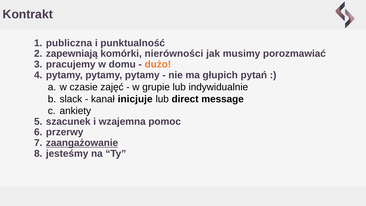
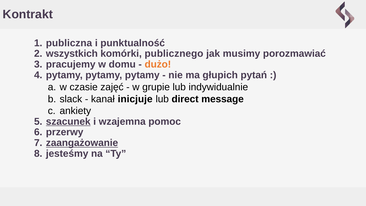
zapewniają: zapewniają -> wszystkich (72, 54)
nierówności: nierówności -> publicznego (174, 54)
szacunek underline: none -> present (68, 121)
